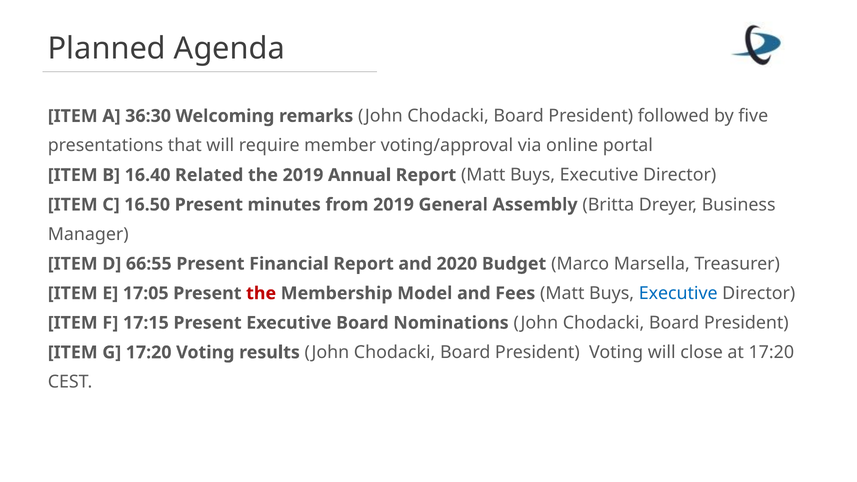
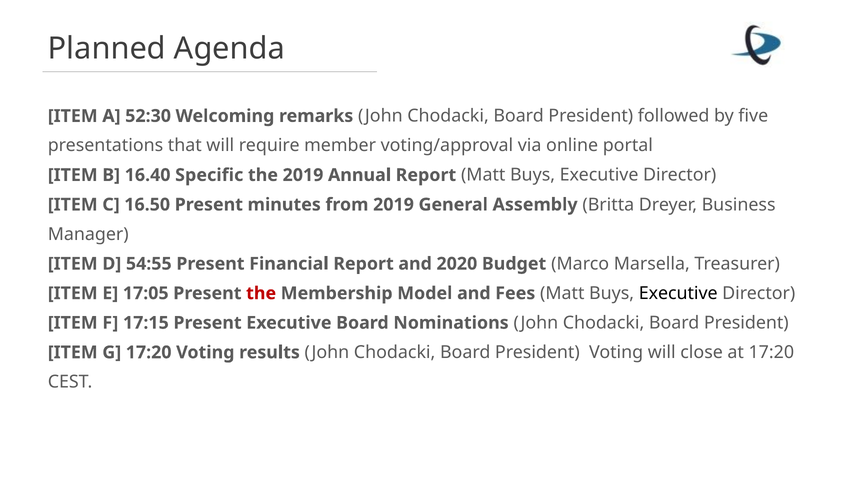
36:30: 36:30 -> 52:30 (148, 116)
Related: Related -> Specific (209, 175)
66:55: 66:55 -> 54:55 (149, 264)
Executive colour: blue -> black (678, 293)
